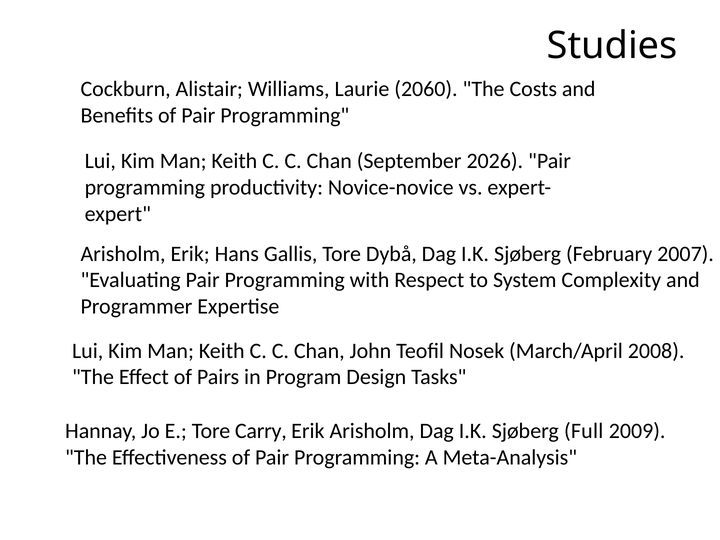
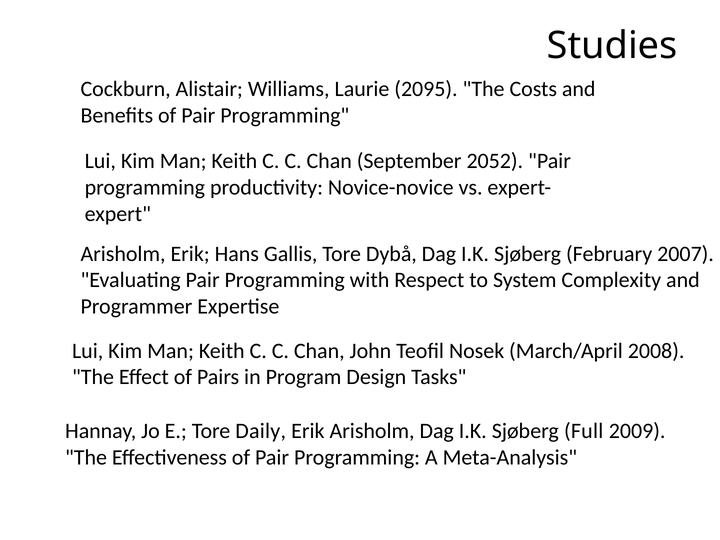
2060: 2060 -> 2095 (426, 89)
2026: 2026 -> 2052 (495, 161)
Carry: Carry -> Daily (261, 431)
